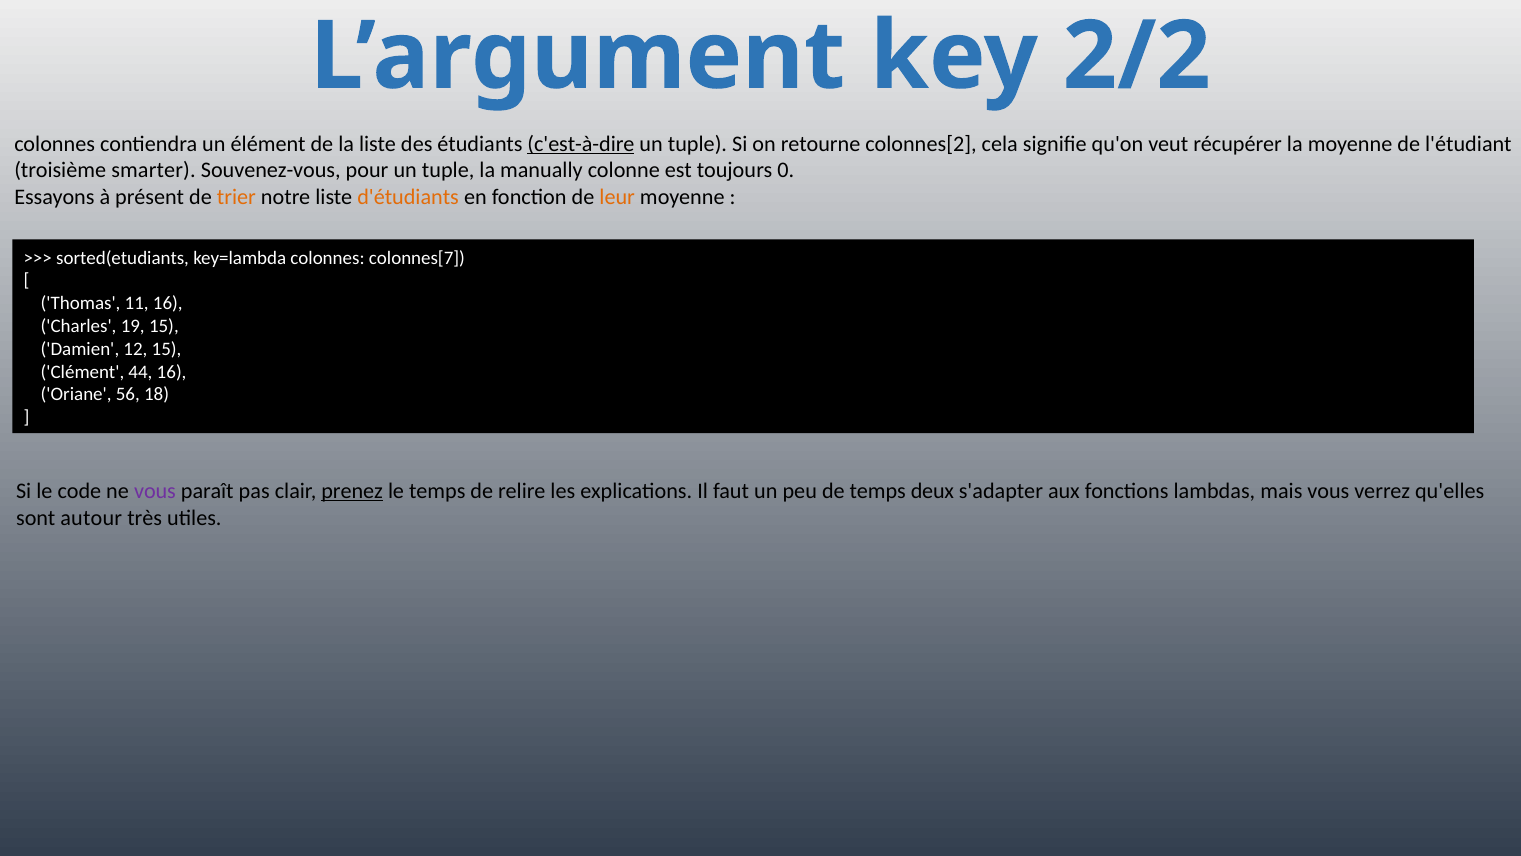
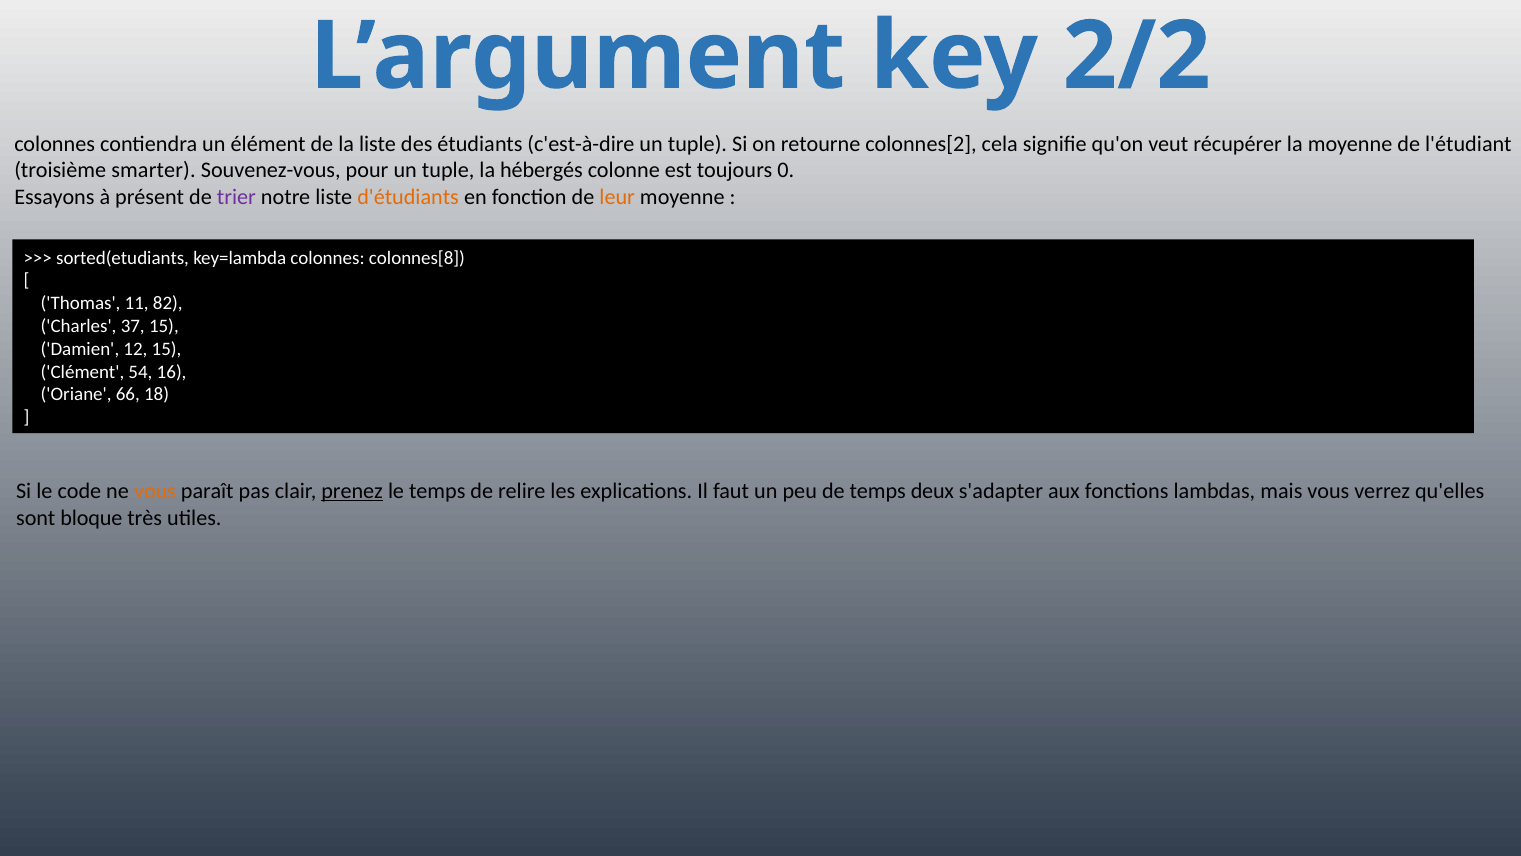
c'est-à-dire underline: present -> none (581, 144)
manually: manually -> hébergés (541, 171)
trier colour: orange -> purple (236, 197)
colonnes[7: colonnes[7 -> colonnes[8 (417, 258)
11 16: 16 -> 82 (168, 303)
19: 19 -> 37 (133, 326)
44: 44 -> 54 (140, 372)
56: 56 -> 66 (128, 395)
vous colour: purple -> orange (155, 491)
autour: autour -> bloque (91, 518)
